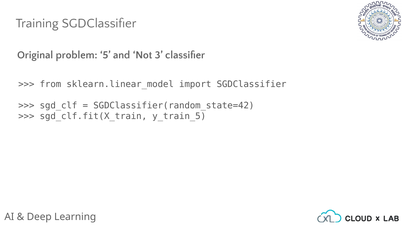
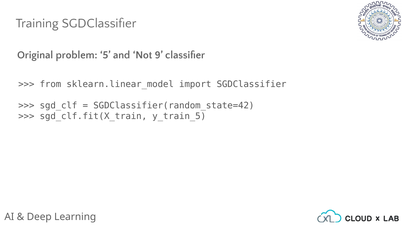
3: 3 -> 9 (159, 55)
